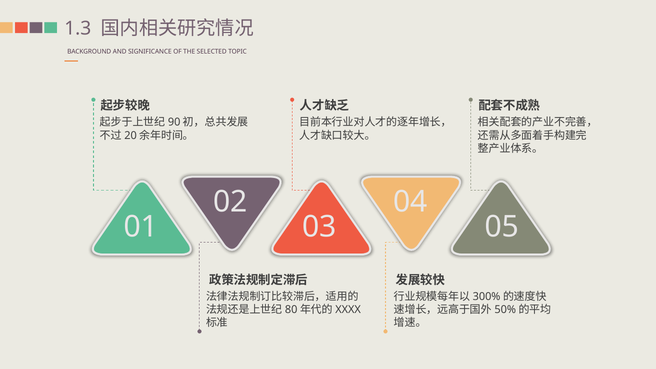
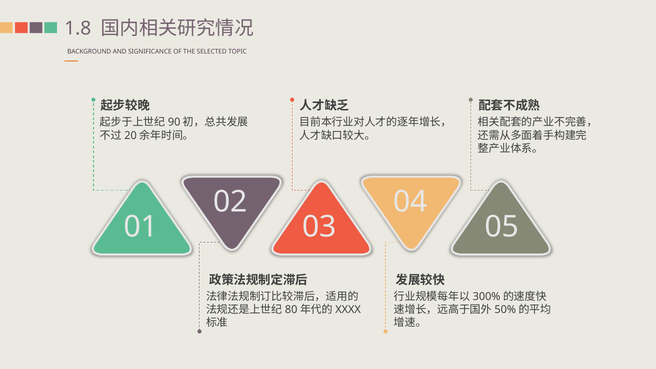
1.3: 1.3 -> 1.8 (78, 29)
